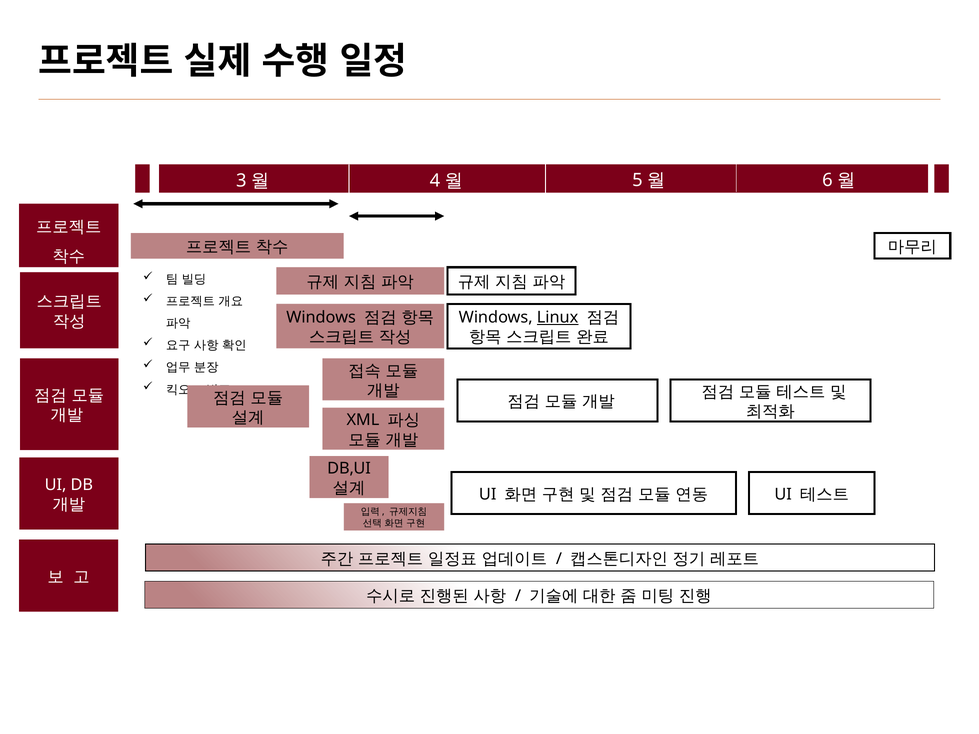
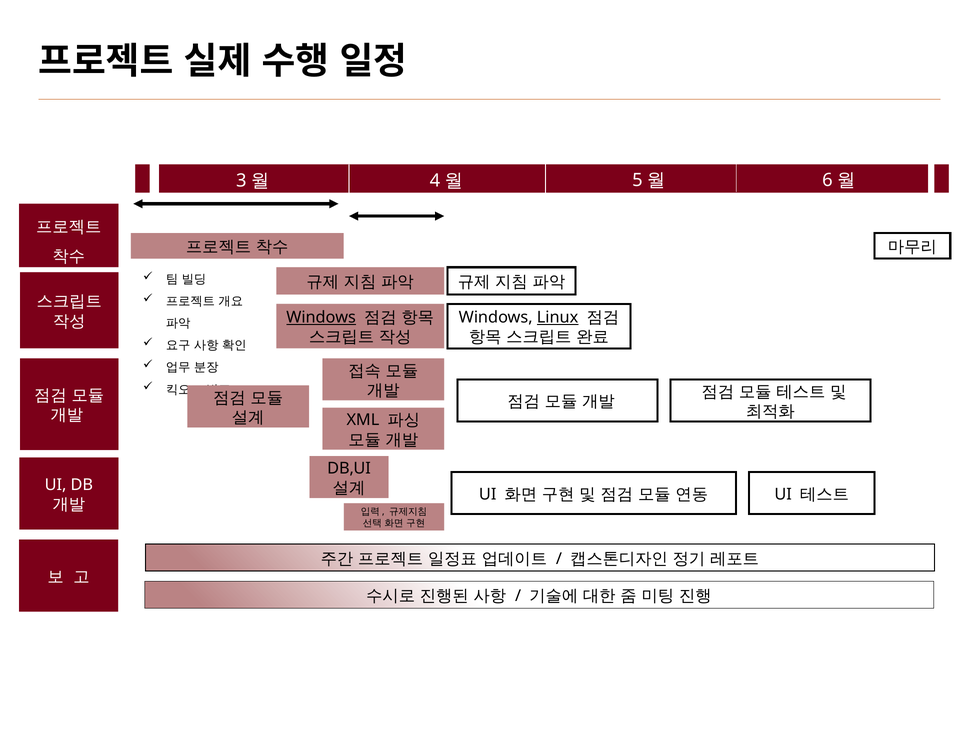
Windows underline: none -> present (321, 317)
